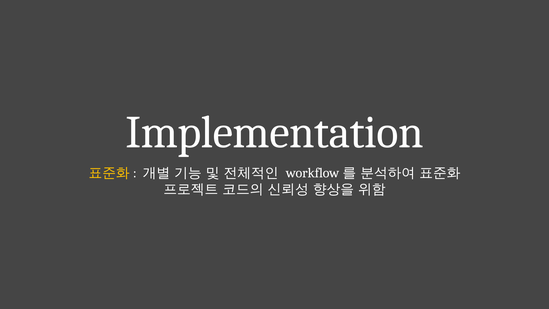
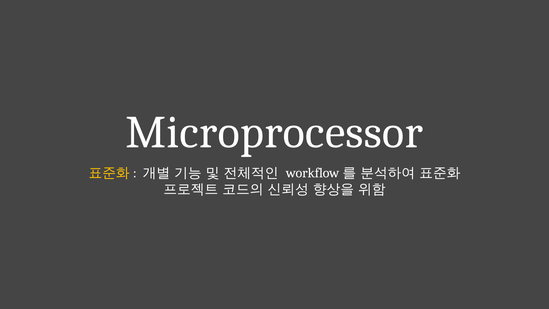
Implementation: Implementation -> Microprocessor (274, 132)
